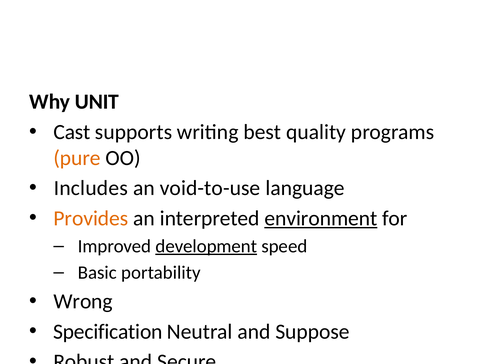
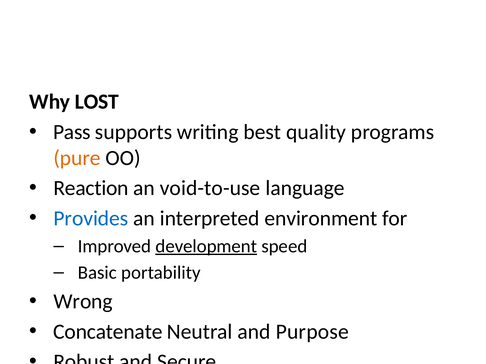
UNIT: UNIT -> LOST (97, 102)
Cast: Cast -> Pass (72, 132)
Includes: Includes -> Reaction (91, 188)
Provides colour: orange -> blue (91, 219)
environment underline: present -> none (321, 219)
Specification: Specification -> Concatenate (108, 332)
Suppose: Suppose -> Purpose (312, 332)
